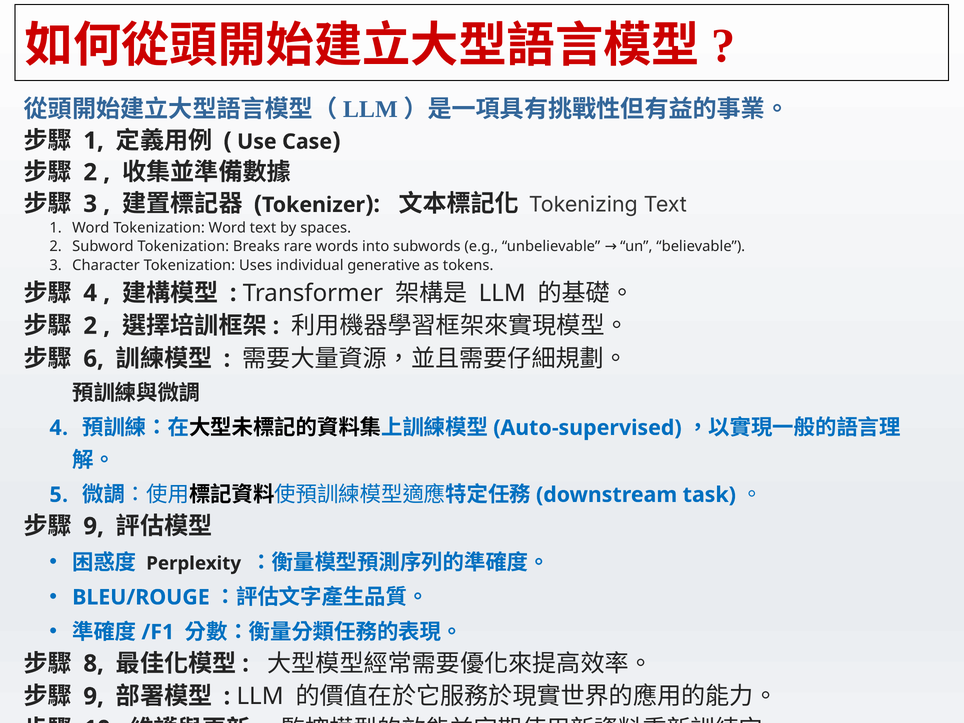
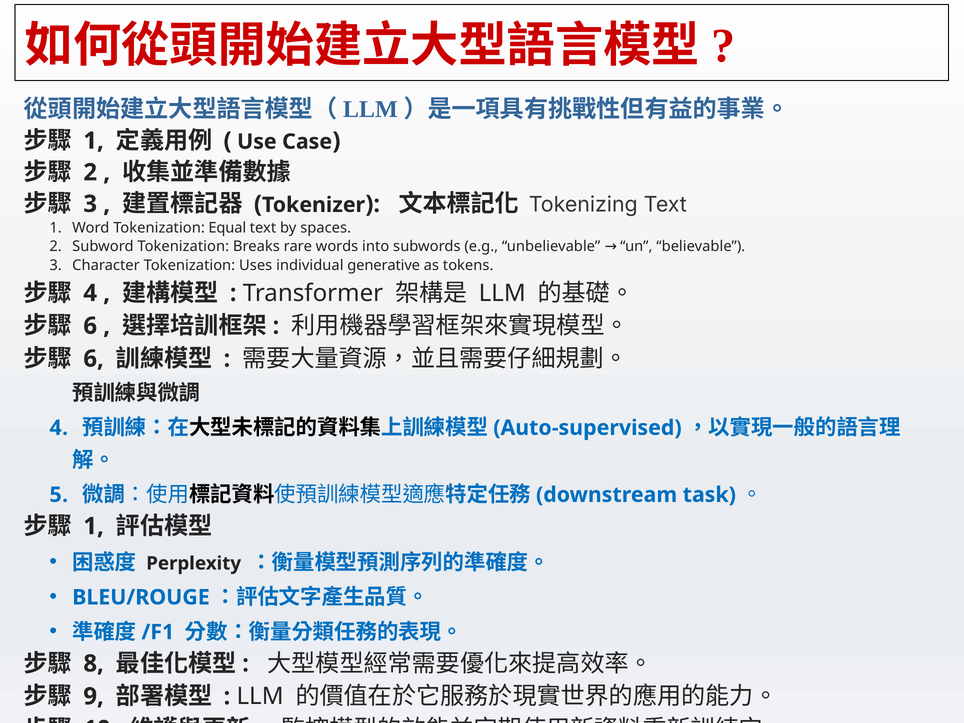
Tokenization Word: Word -> Equal (227, 228)
2: 2 -> 6 (90, 326)
9: 9 -> 1 (94, 526)
